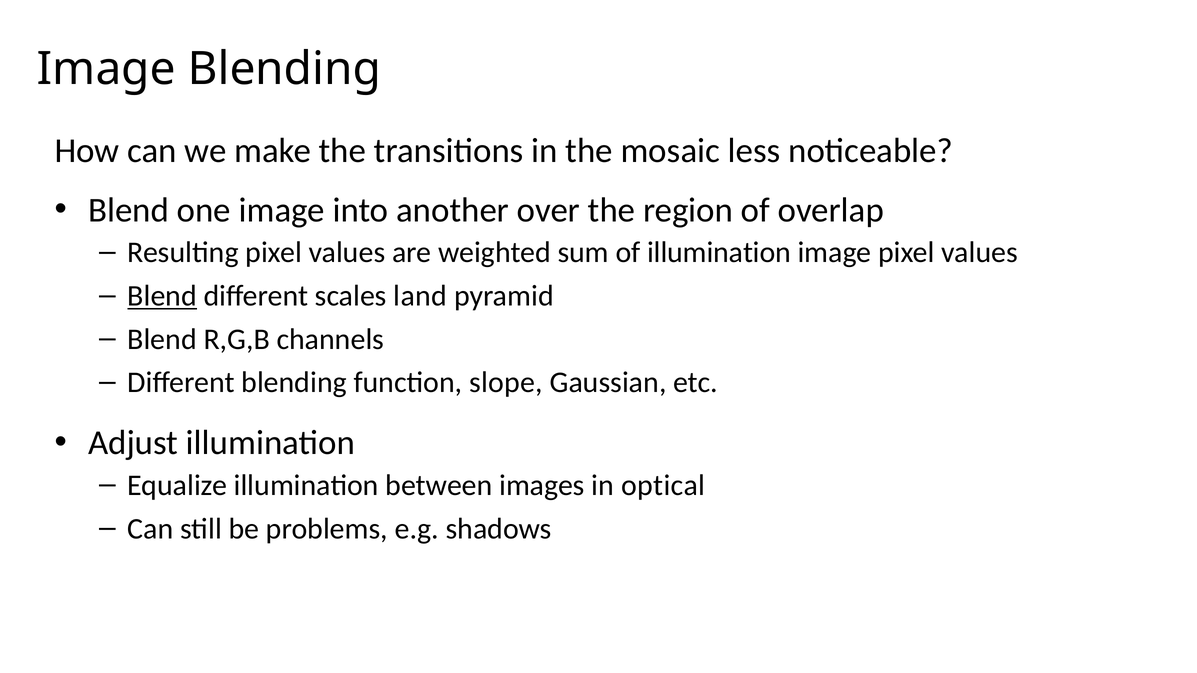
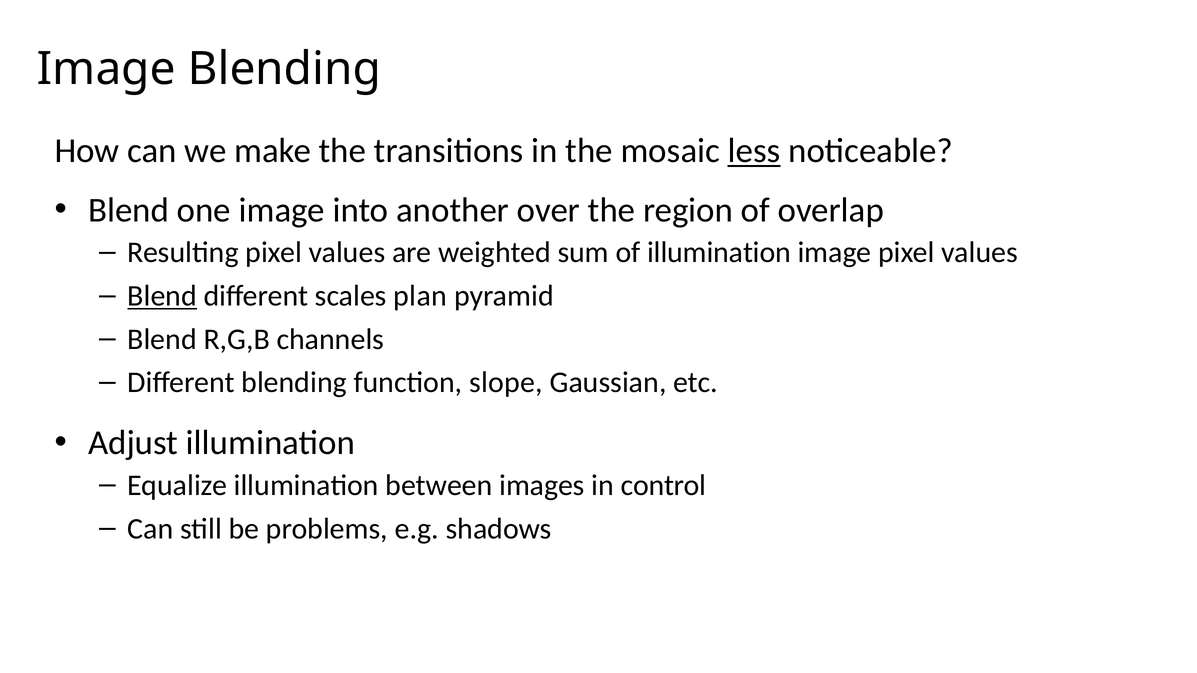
less underline: none -> present (754, 151)
land: land -> plan (420, 296)
optical: optical -> control (663, 485)
